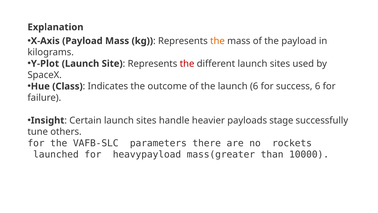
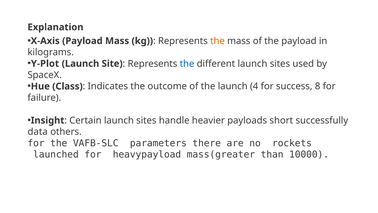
the colour: red -> blue (187, 64)
launch 6: 6 -> 4 (254, 86)
success 6: 6 -> 8 (318, 86)
stage: stage -> short (281, 120)
tune: tune -> data (38, 132)
